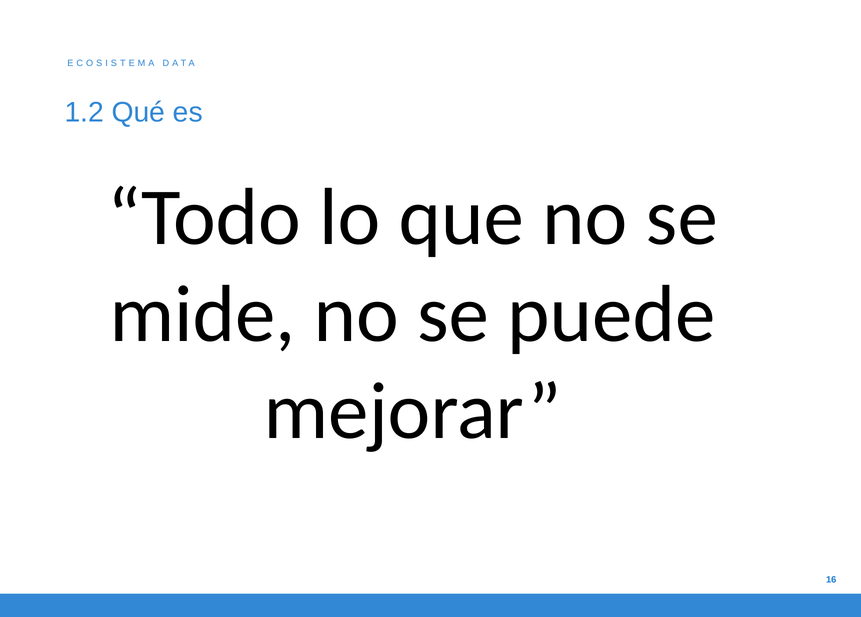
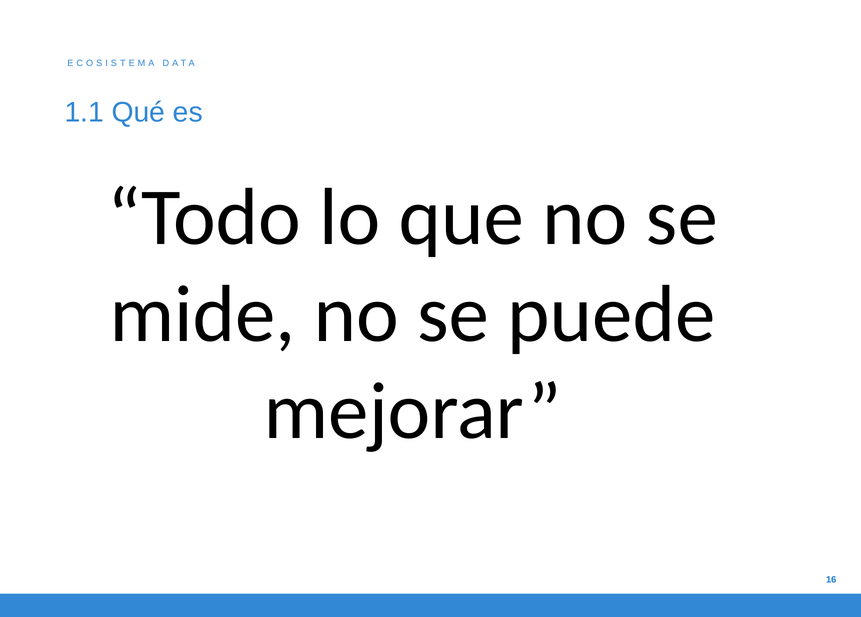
1.2: 1.2 -> 1.1 (84, 113)
